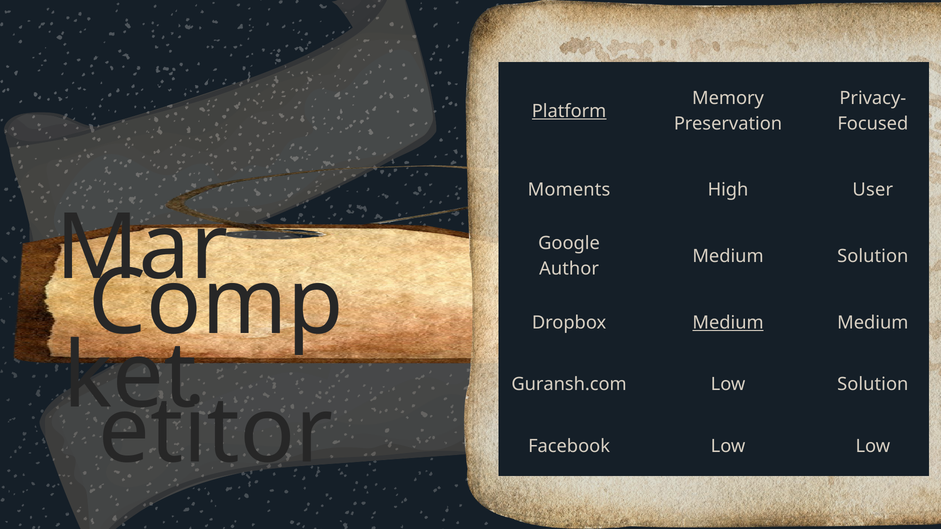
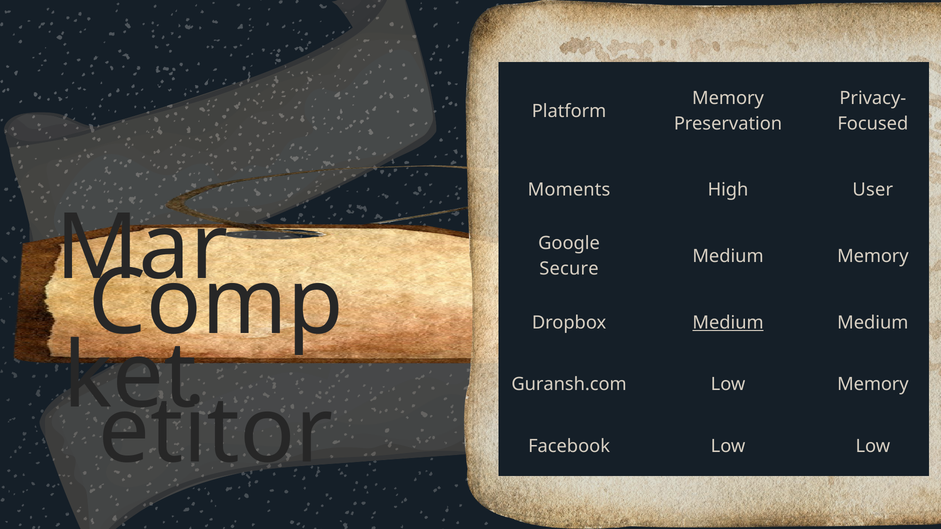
Platform underline: present -> none (569, 111)
Medium Solution: Solution -> Memory (873, 256)
Author: Author -> Secure (569, 269)
Low Solution: Solution -> Memory (873, 385)
